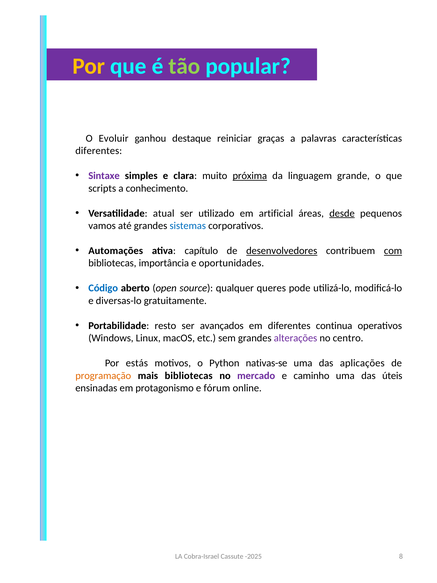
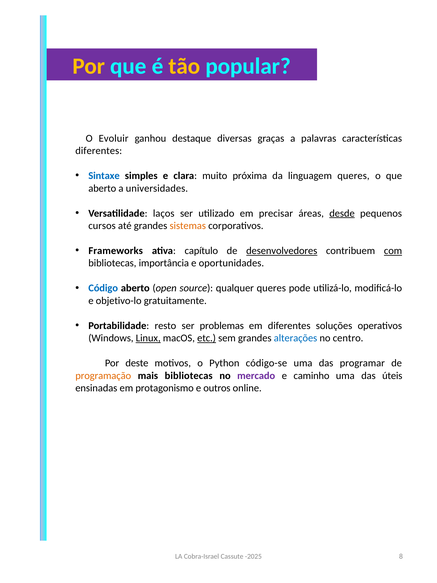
tão colour: light green -> yellow (184, 66)
reiniciar: reiniciar -> diversas (234, 138)
Sintaxe colour: purple -> blue (104, 176)
próxima underline: present -> none (250, 176)
linguagem grande: grande -> queres (353, 176)
scripts: scripts -> aberto (102, 188)
conhecimento: conhecimento -> universidades (157, 188)
atual: atual -> laços (164, 213)
artificial: artificial -> precisar (276, 213)
vamos: vamos -> cursos (102, 226)
sistemas colour: blue -> orange (188, 226)
Automações: Automações -> Frameworks (116, 251)
diversas-lo: diversas-lo -> objetivo-lo (119, 301)
avançados: avançados -> problemas (222, 325)
continua: continua -> soluções (334, 325)
Linux underline: none -> present (148, 338)
etc underline: none -> present (207, 338)
alterações colour: purple -> blue (296, 338)
estás: estás -> deste (137, 363)
nativas-se: nativas-se -> código-se (266, 363)
aplicações: aplicações -> programar (362, 363)
fórum: fórum -> outros (217, 388)
